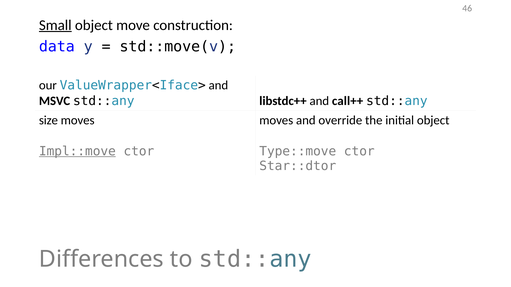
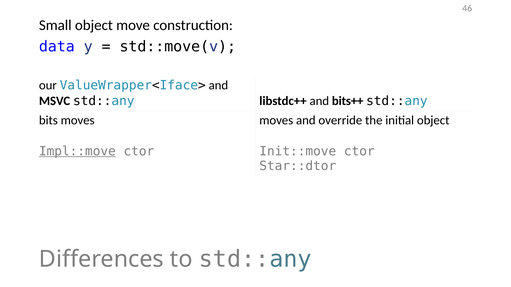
Small underline: present -> none (55, 25)
call++: call++ -> bits++ (348, 101)
size: size -> bits (48, 121)
Type::move: Type::move -> Init::move (298, 151)
